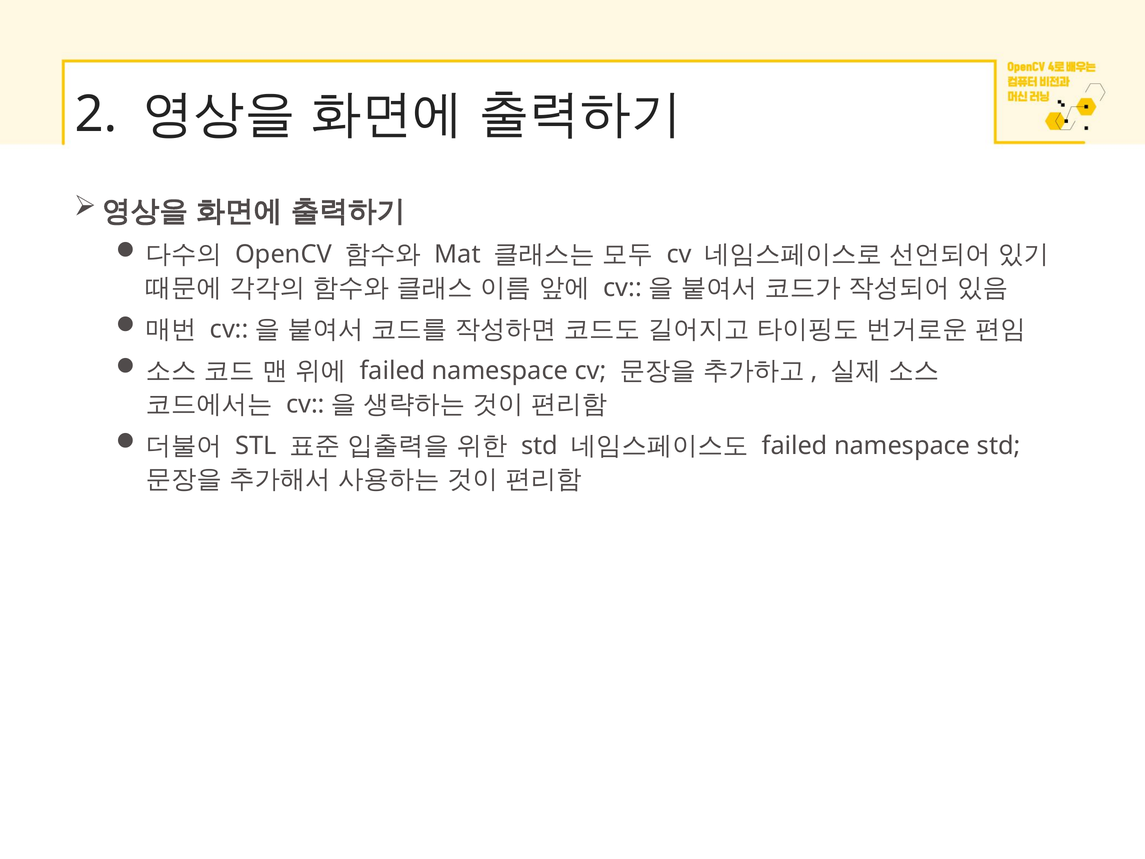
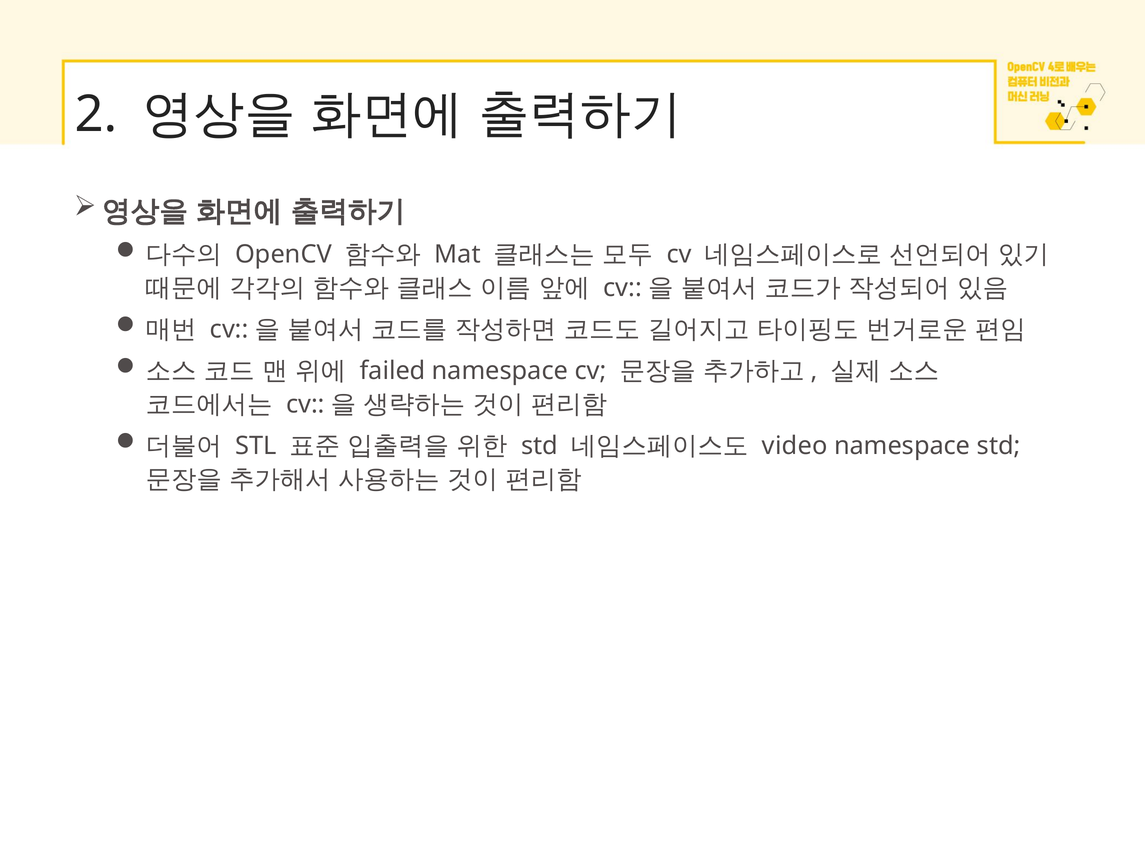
failed: failed -> video (795, 446)
